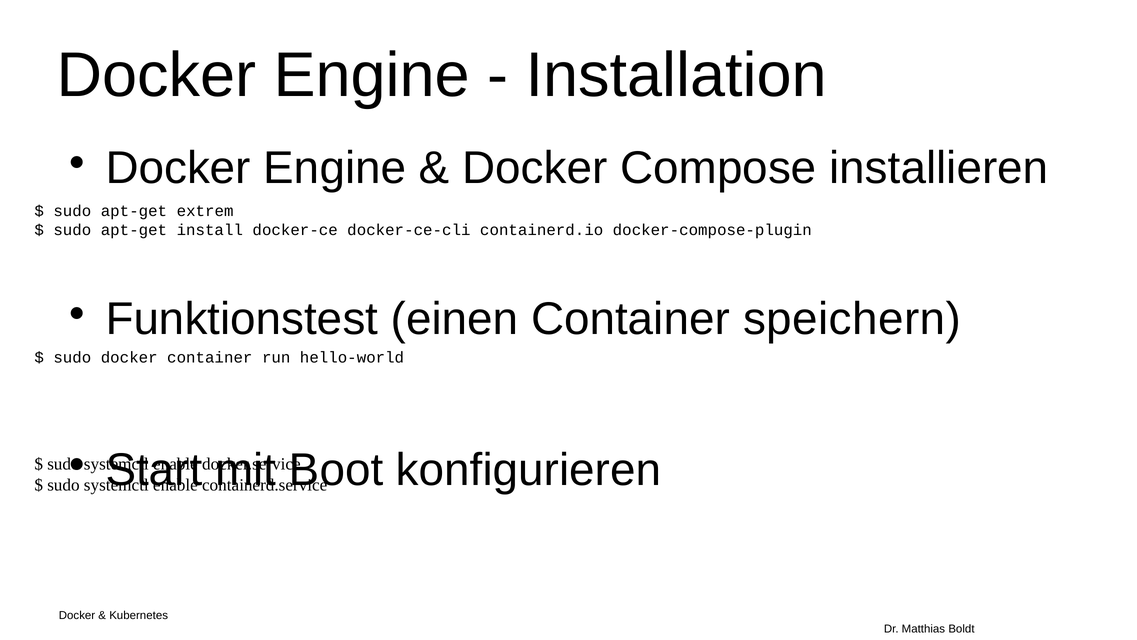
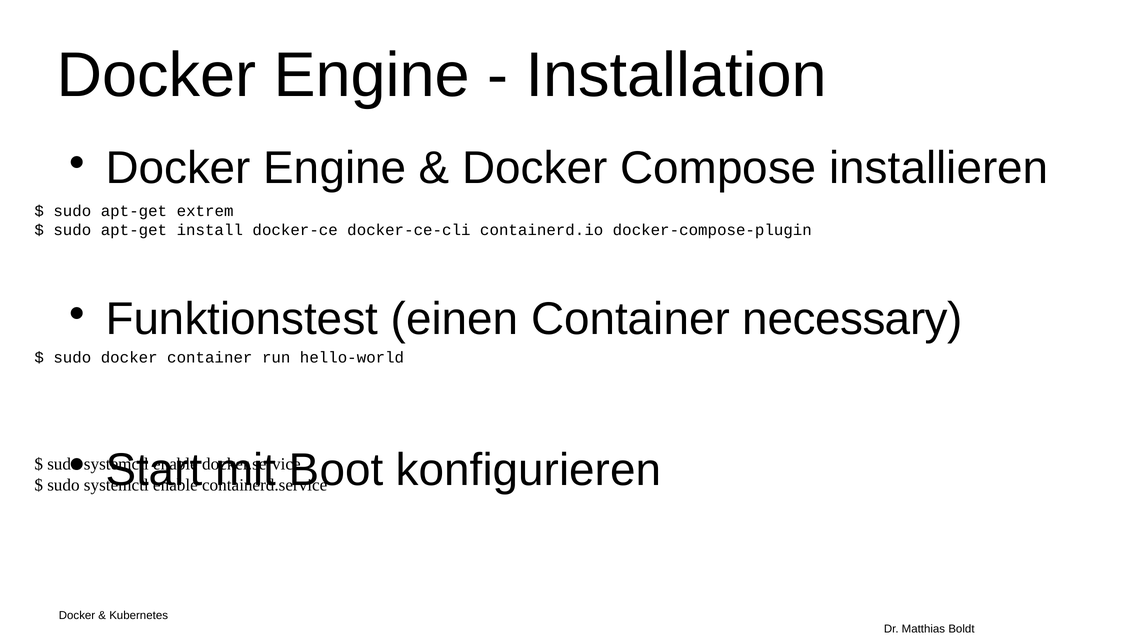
speichern: speichern -> necessary (853, 319)
